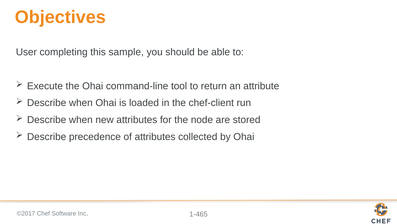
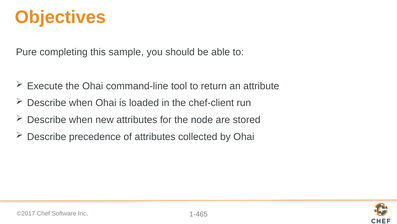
User: User -> Pure (26, 52)
